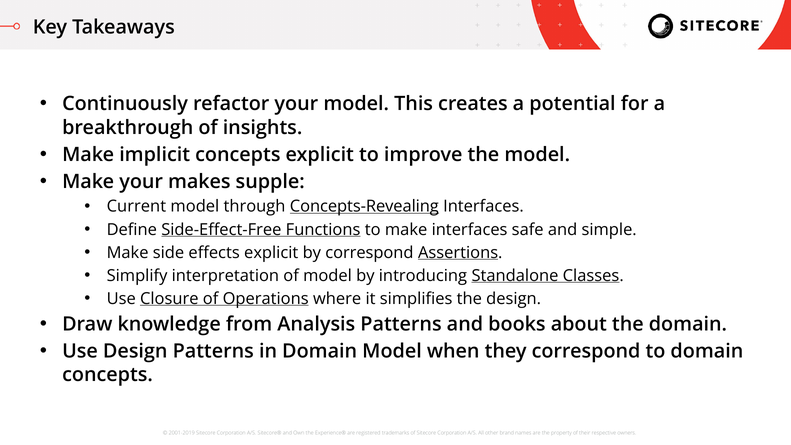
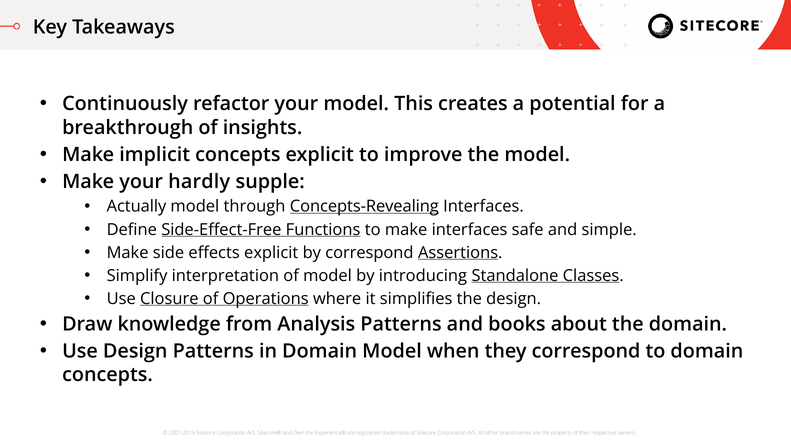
makes: makes -> hardly (199, 182)
Current: Current -> Actually (136, 207)
